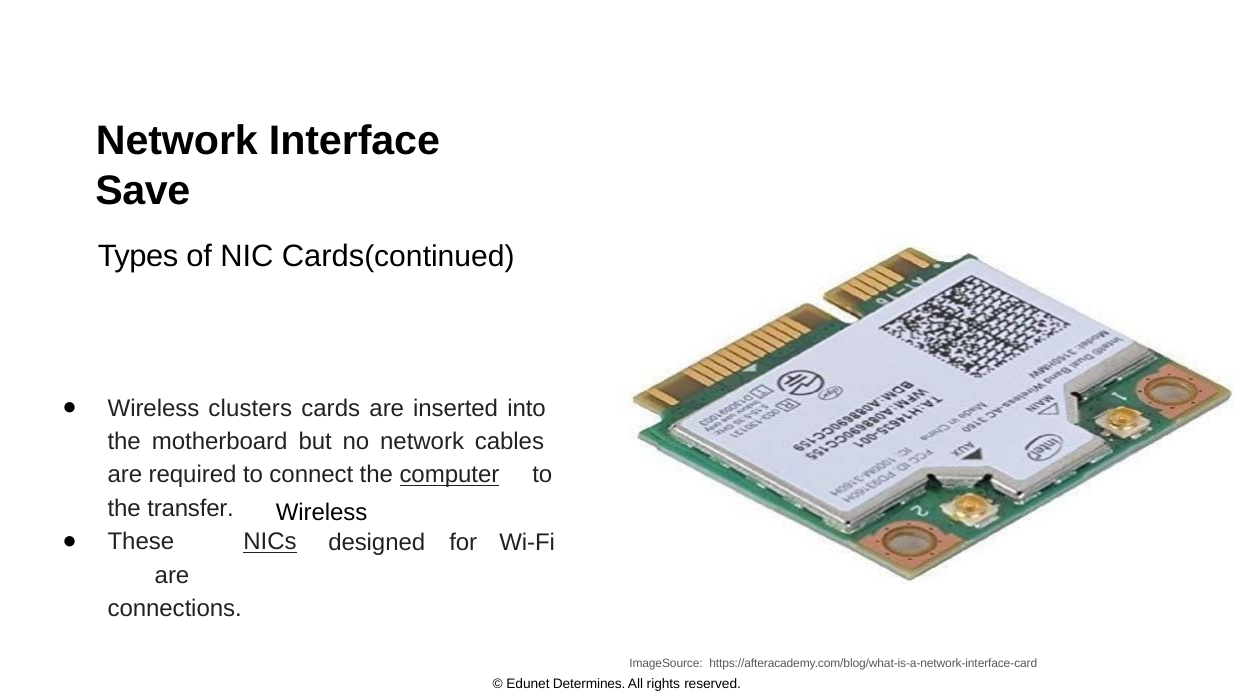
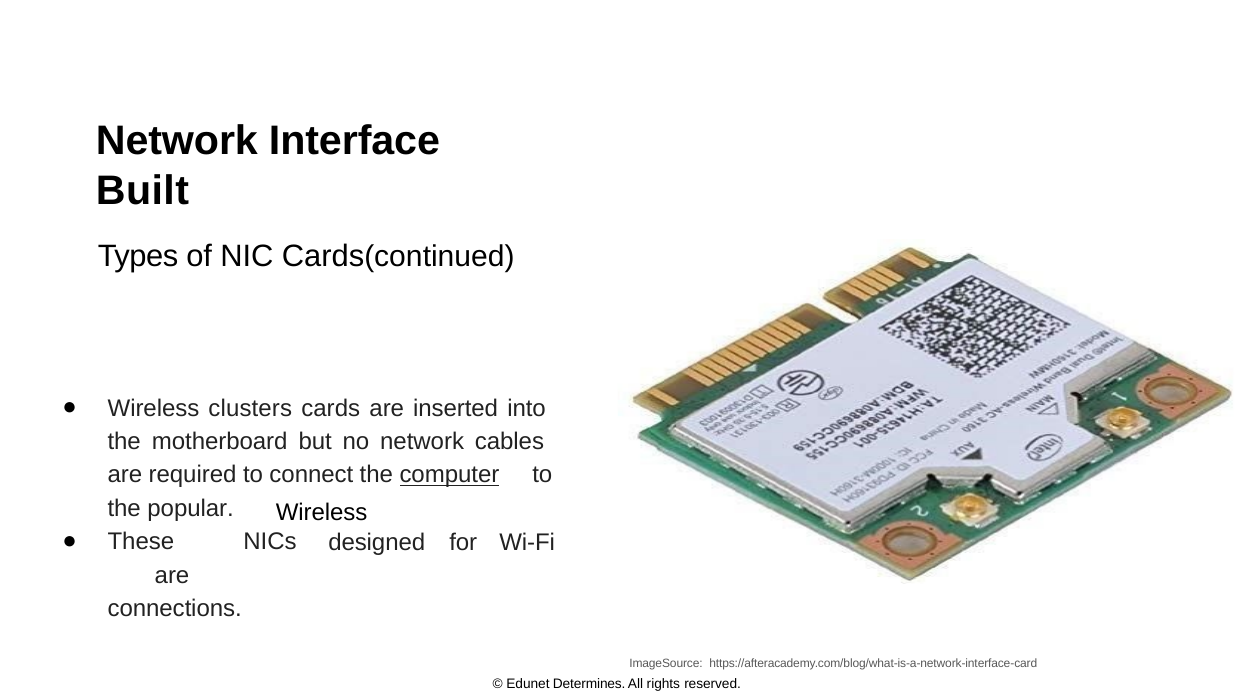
Save: Save -> Built (142, 191)
transfer: transfer -> popular (191, 509)
NICs underline: present -> none (270, 542)
